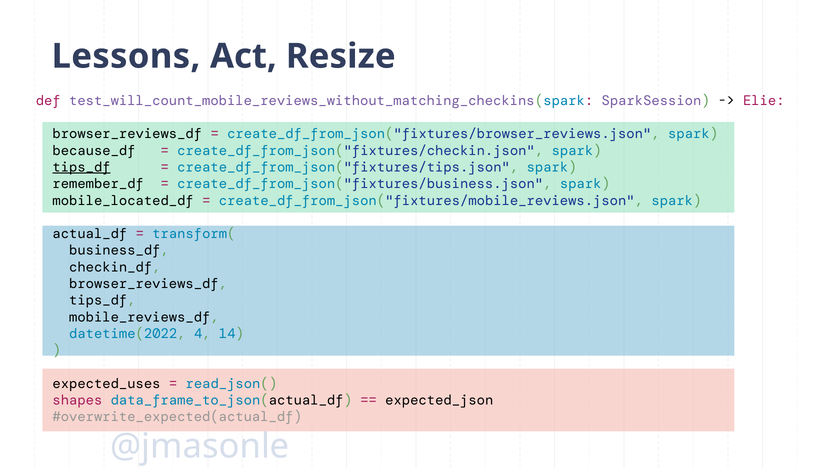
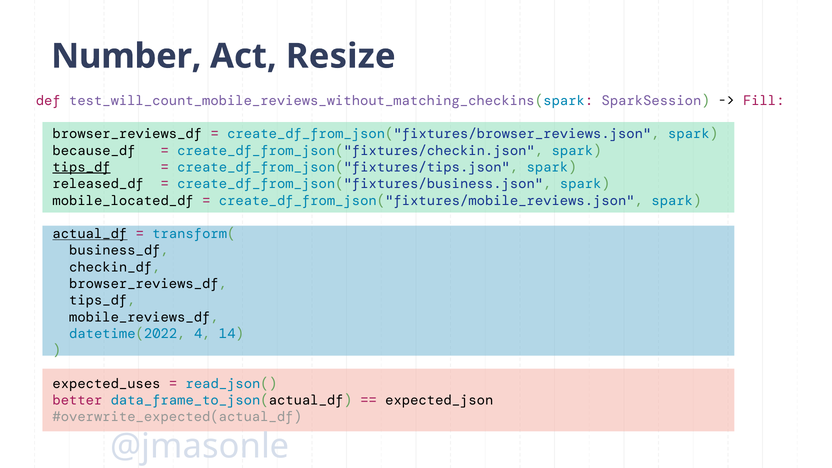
Lessons: Lessons -> Number (126, 56)
Elie: Elie -> Fill (764, 101)
remember_df: remember_df -> released_df (98, 184)
actual_df underline: none -> present (90, 234)
shapes: shapes -> better (77, 400)
